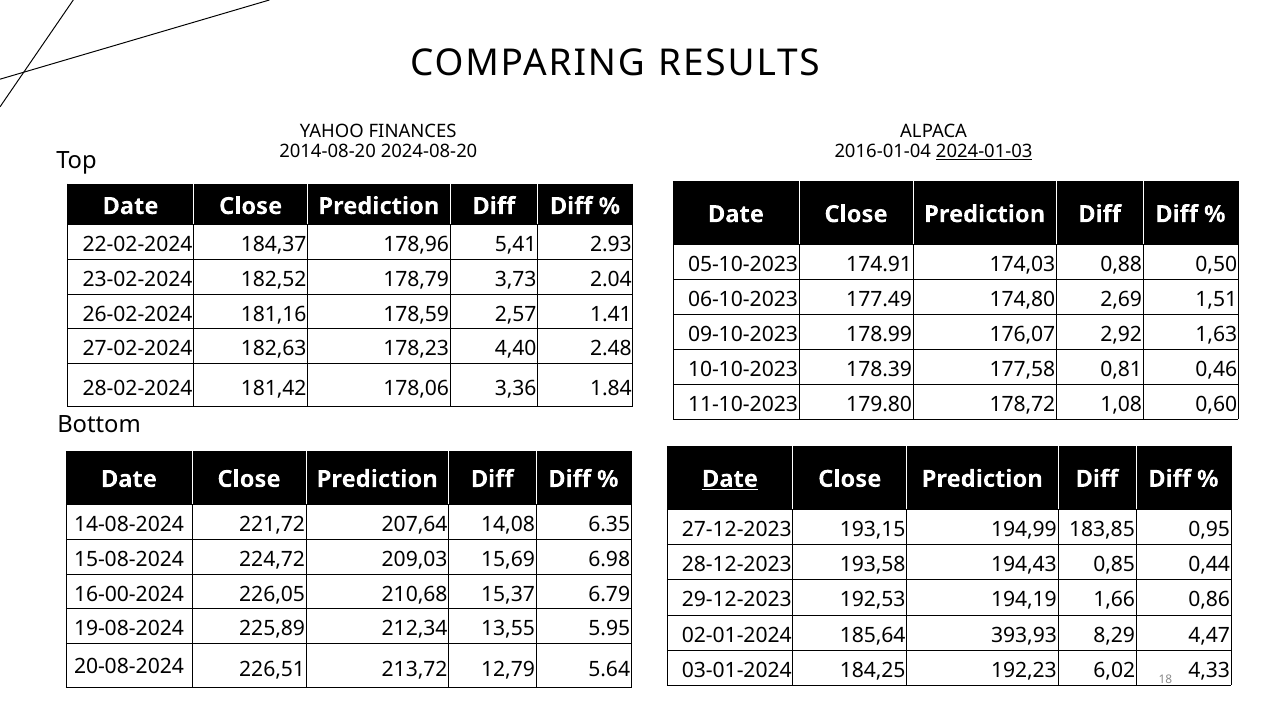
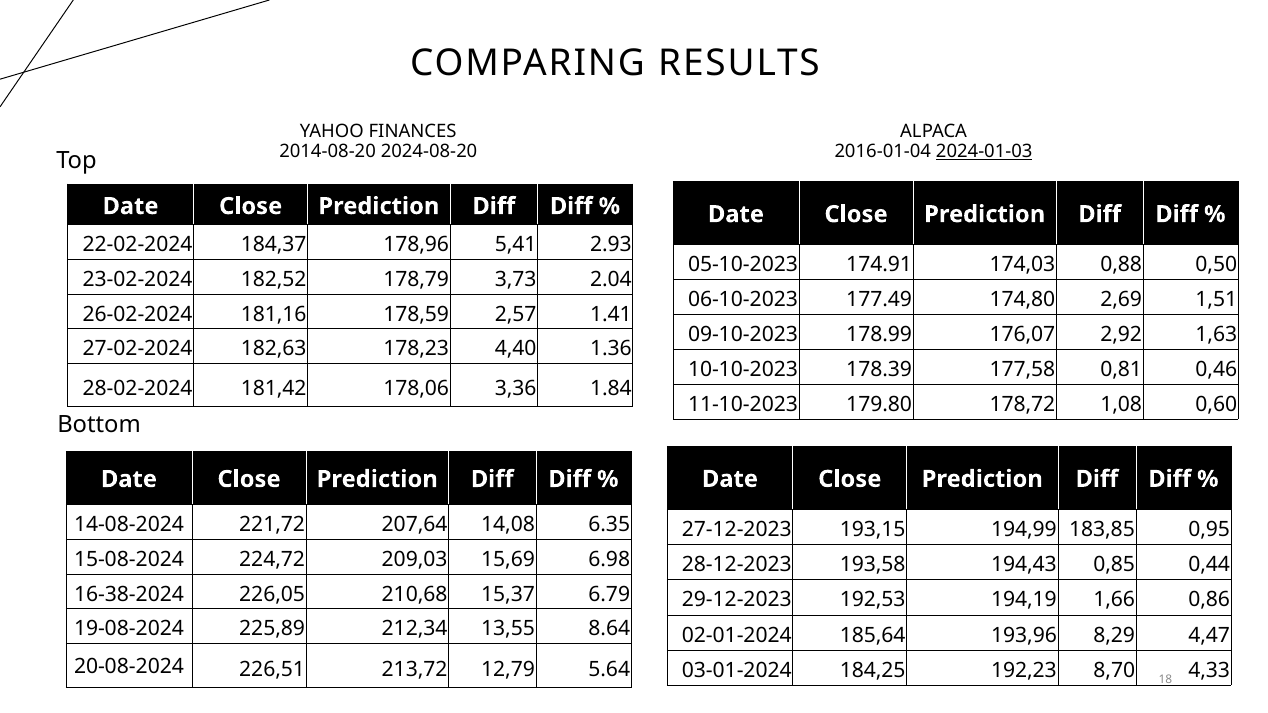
2.48: 2.48 -> 1.36 (611, 349)
Date underline: present -> none (730, 479)
16-00-2024: 16-00-2024 -> 16-38-2024 (129, 594)
5.95: 5.95 -> 8.64 (609, 629)
393,93: 393,93 -> 193,96 (1024, 635)
6,02: 6,02 -> 8,70 (1114, 671)
